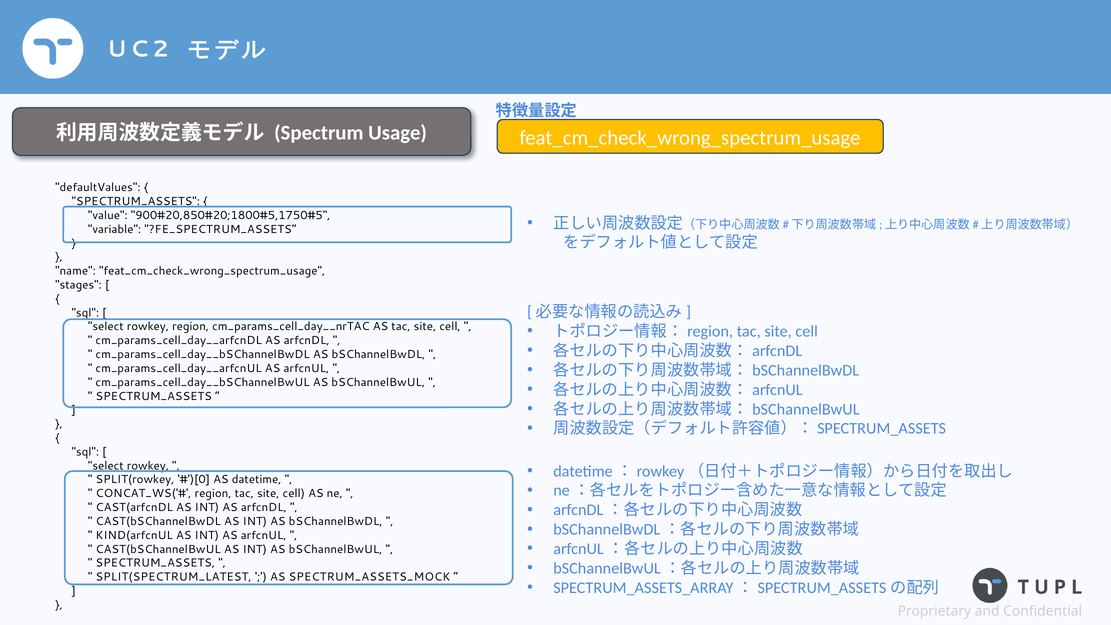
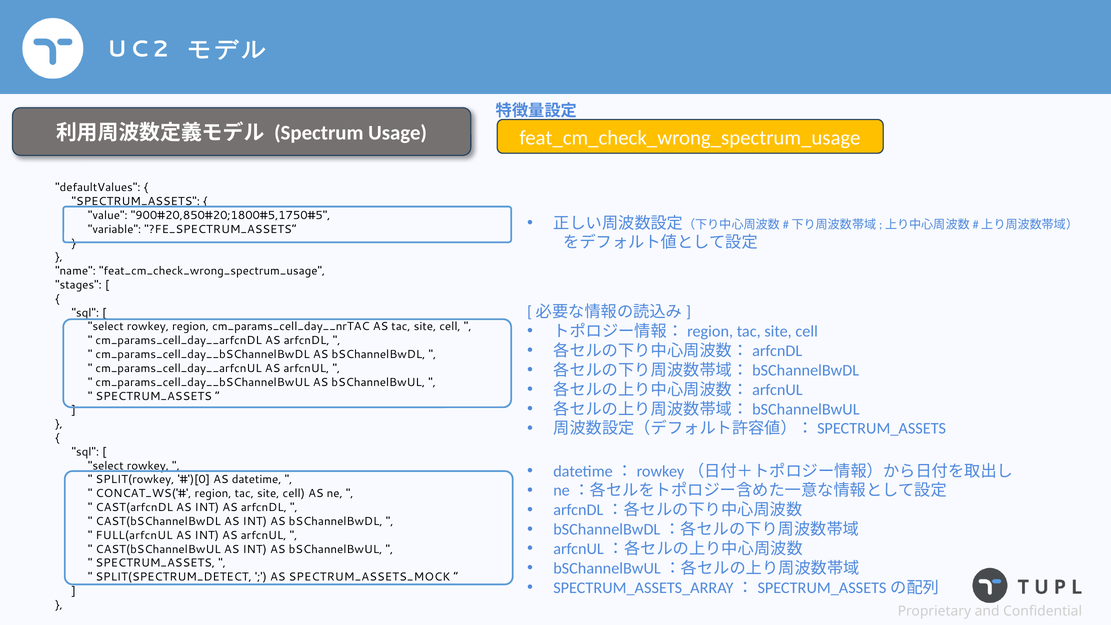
KIND(arfcnUL: KIND(arfcnUL -> FULL(arfcnUL (134, 535)
SPLIT(SPECTRUM_LATEST: SPLIT(SPECTRUM_LATEST -> SPLIT(SPECTRUM_DETECT (174, 577)
